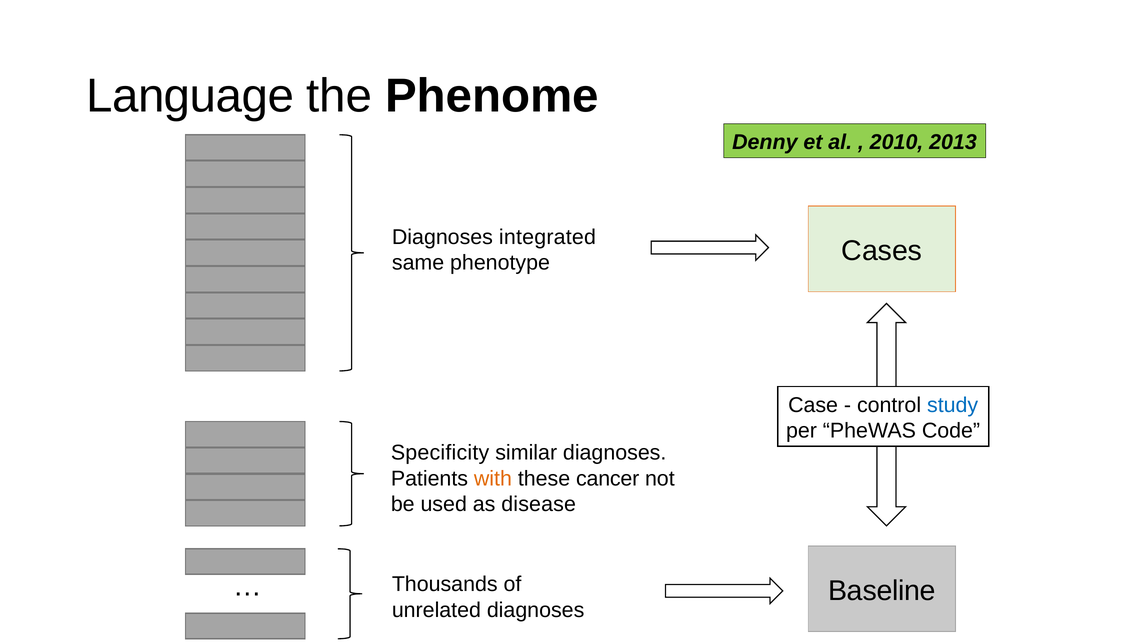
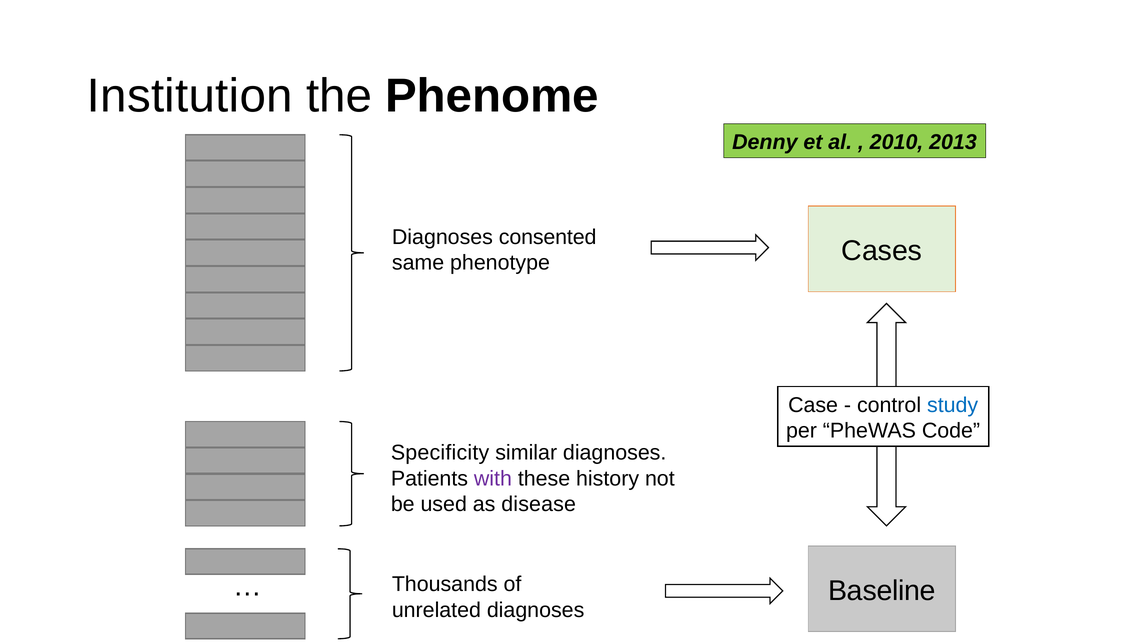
Language: Language -> Institution (190, 96)
integrated: integrated -> consented (548, 237)
with colour: orange -> purple (493, 478)
cancer: cancer -> history (608, 478)
